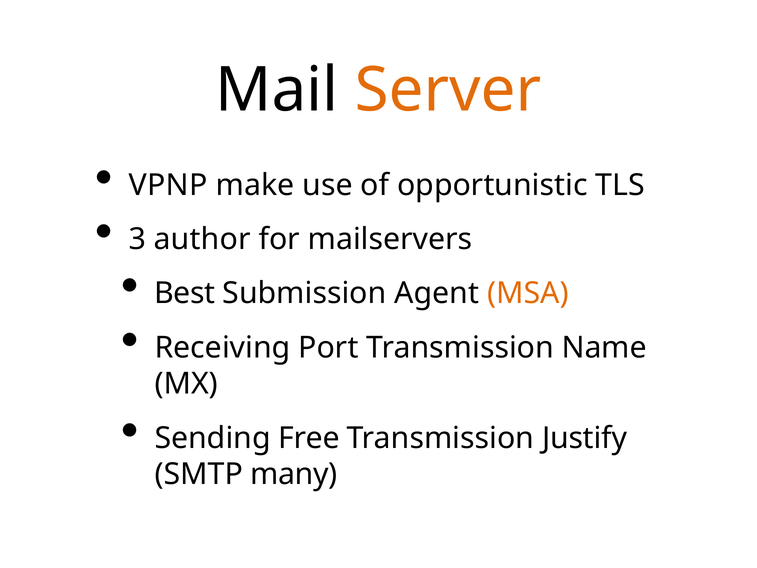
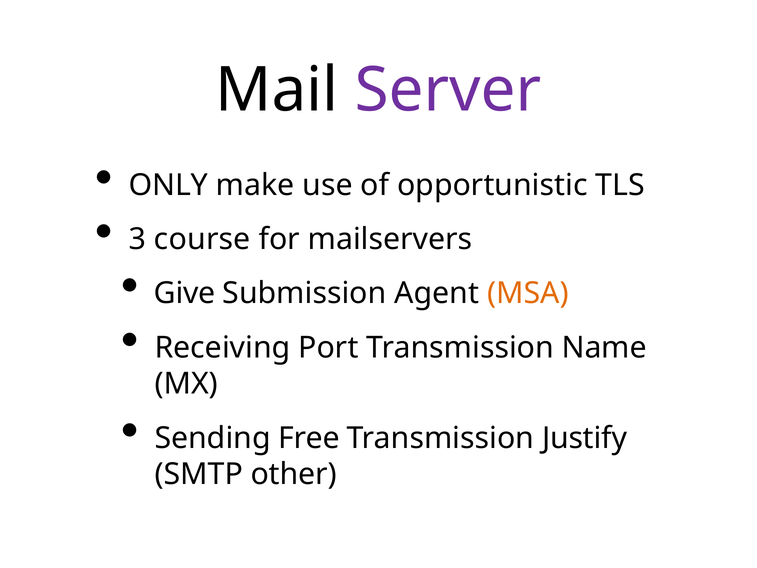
Server colour: orange -> purple (448, 90)
VPNP: VPNP -> ONLY (168, 185)
author: author -> course (202, 239)
Best: Best -> Give (185, 293)
many: many -> other (294, 474)
